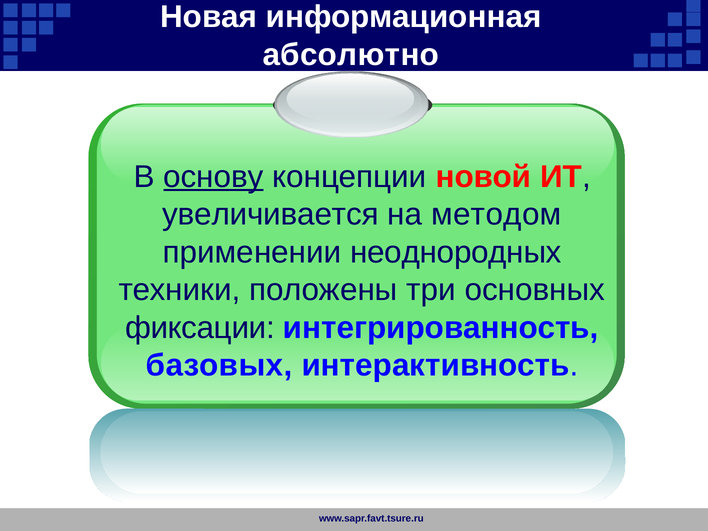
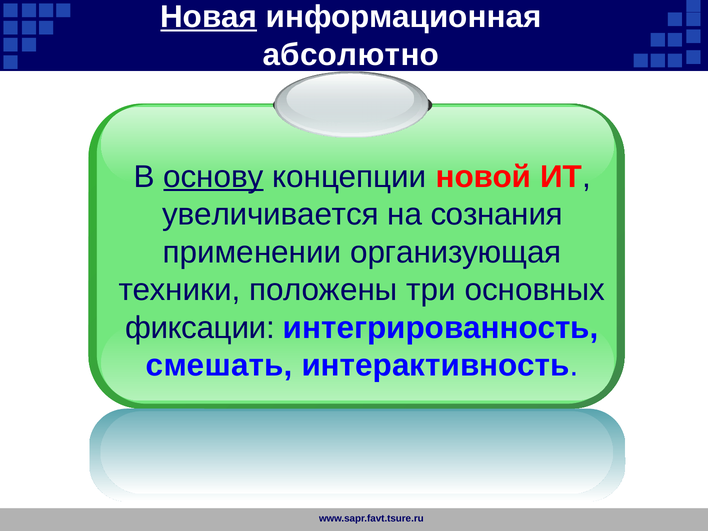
Новая underline: none -> present (209, 17)
методом: методом -> сознания (497, 214)
неоднородных: неоднородных -> организующая (456, 252)
базовых: базовых -> смешать (219, 365)
